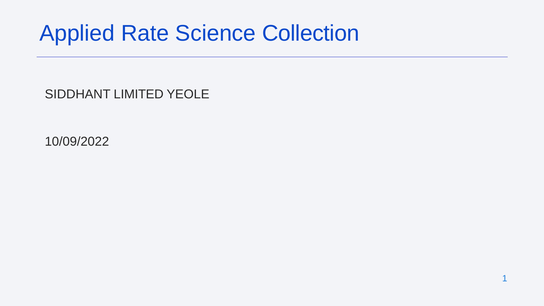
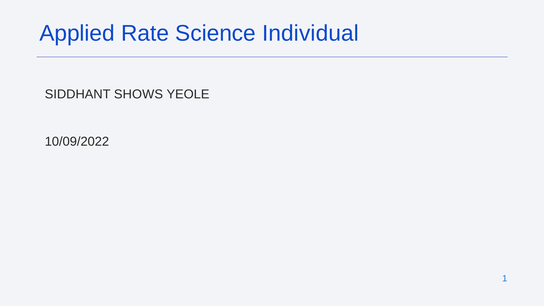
Collection: Collection -> Individual (311, 33)
LIMITED: LIMITED -> SHOWS (138, 94)
